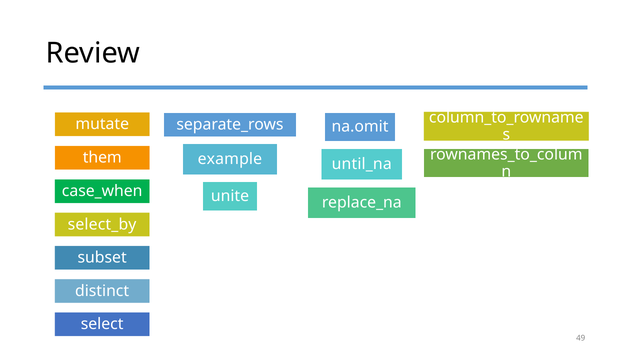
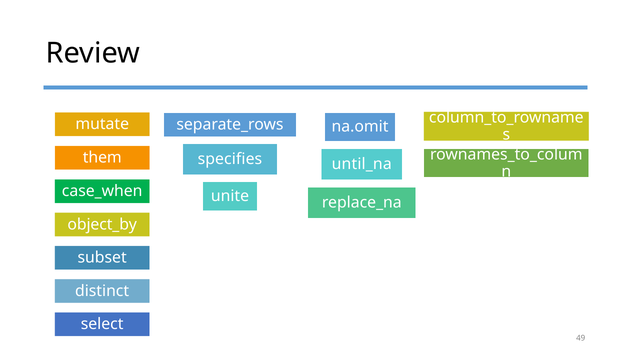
example: example -> specifies (230, 159)
select_by: select_by -> object_by (102, 224)
